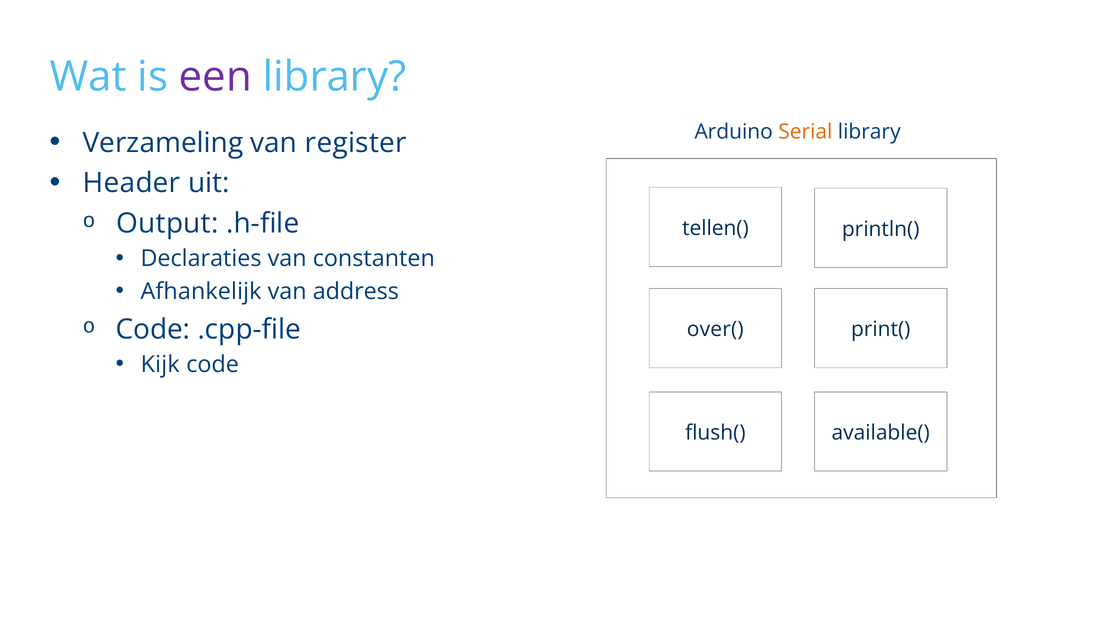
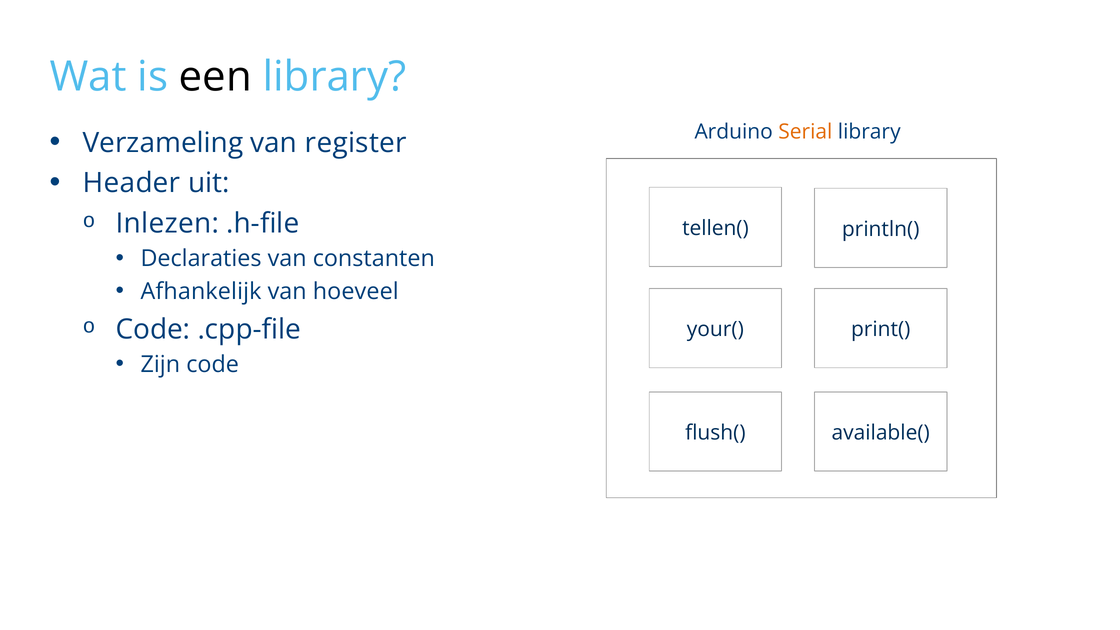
een colour: purple -> black (215, 77)
Output: Output -> Inlezen (167, 224)
address: address -> hoeveel (356, 291)
over(: over( -> your( (715, 329)
Kijk: Kijk -> Zijn (160, 364)
